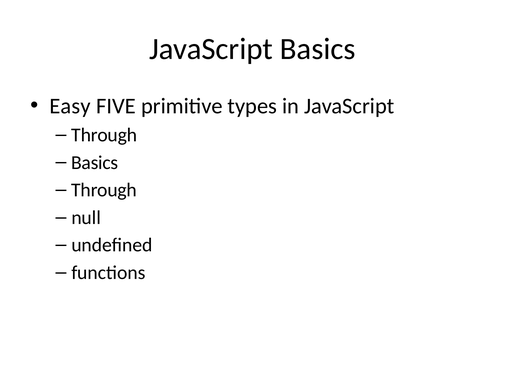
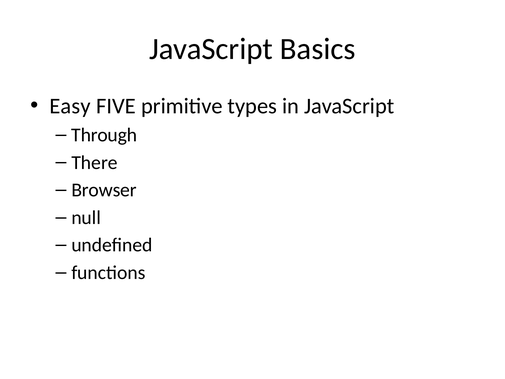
Basics: Basics -> There (95, 162)
Through: Through -> Browser (104, 190)
